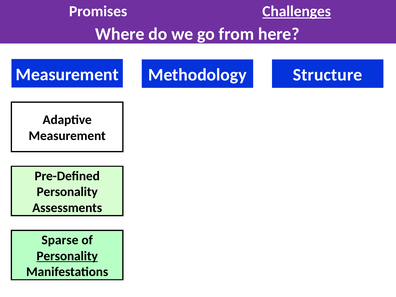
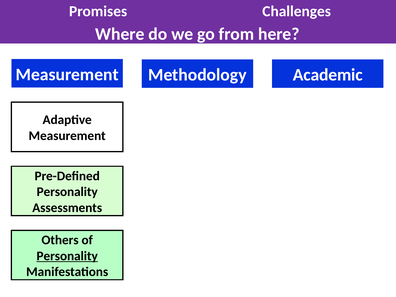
Challenges underline: present -> none (297, 11)
Structure: Structure -> Academic (328, 75)
Sparse: Sparse -> Others (60, 240)
